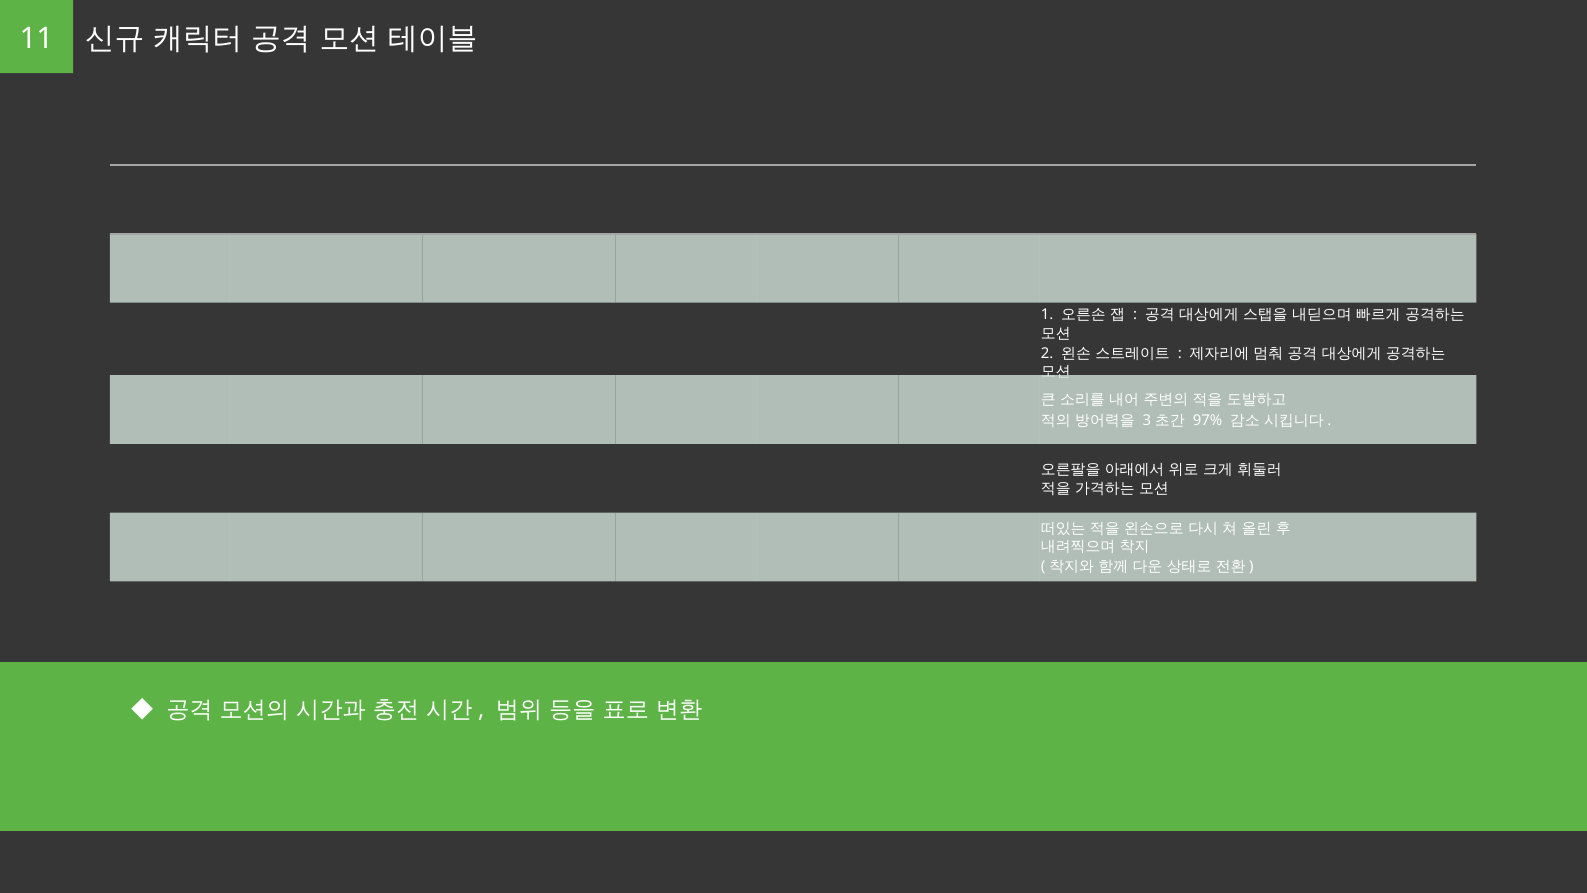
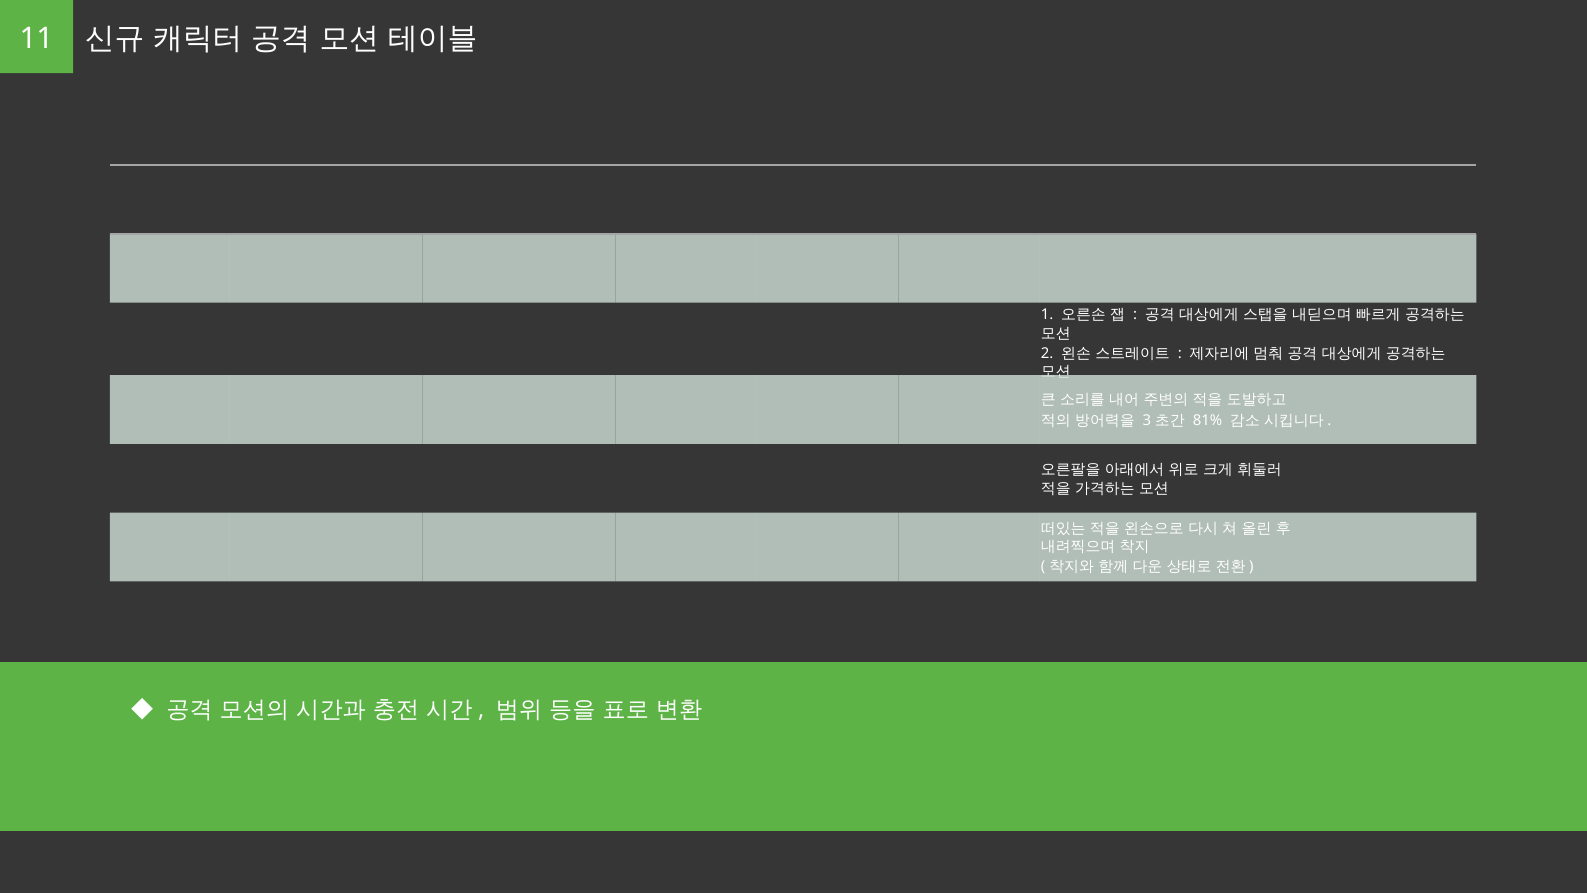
97%: 97% -> 81% (1207, 420)
